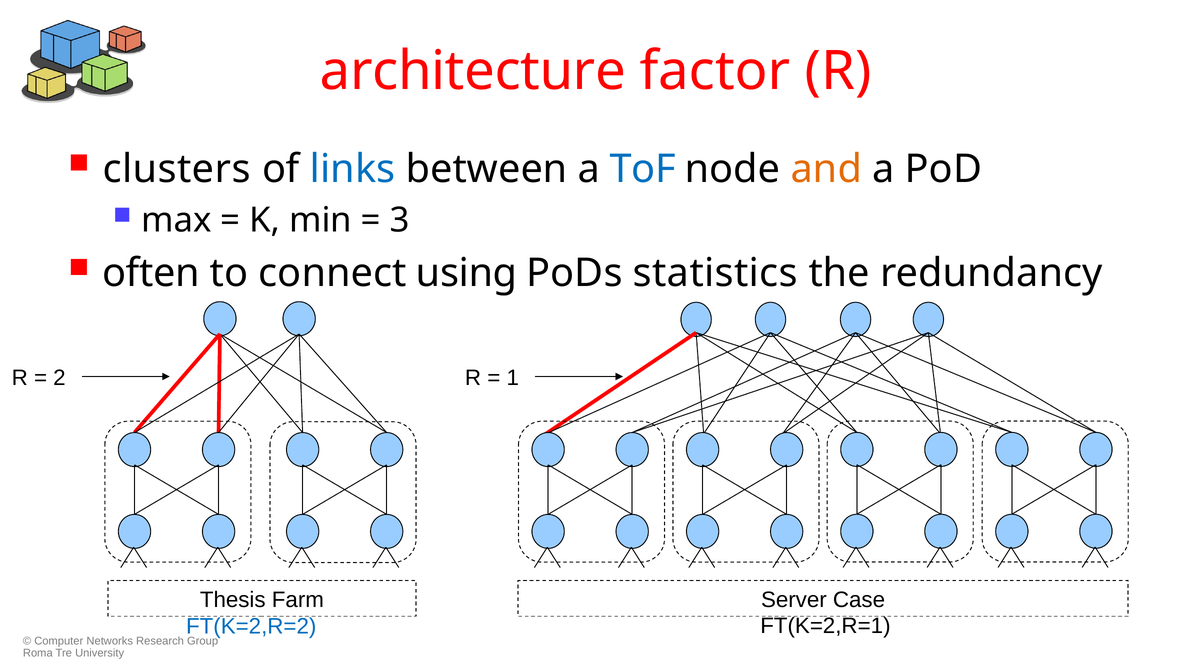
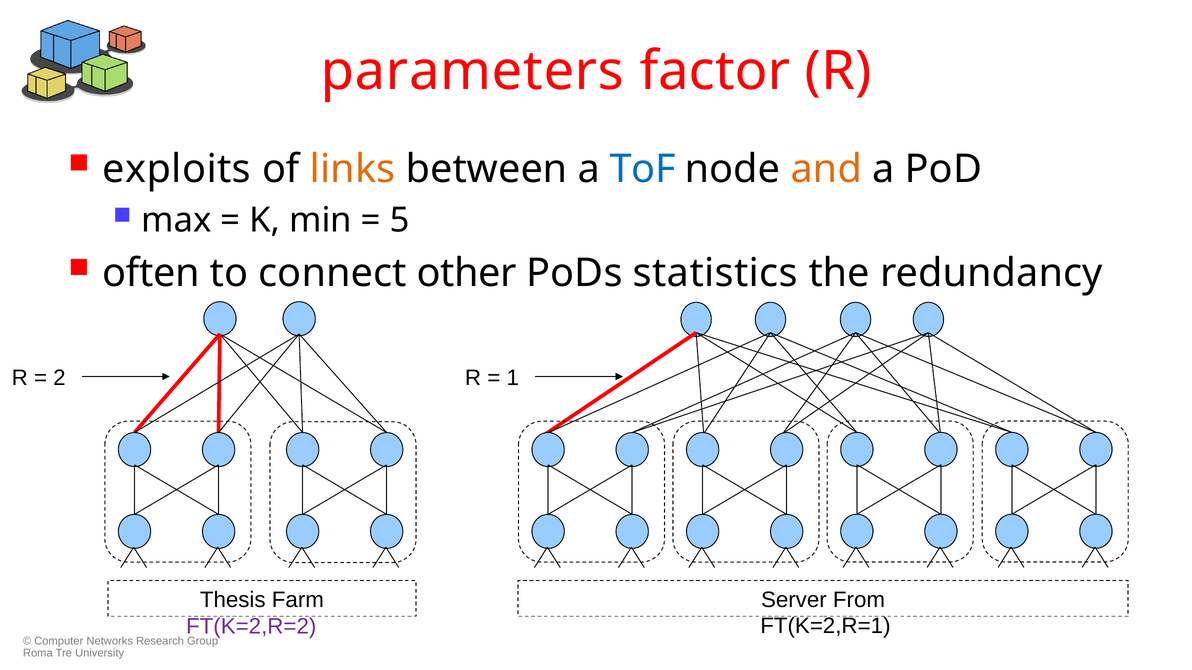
architecture: architecture -> parameters (472, 71)
clusters: clusters -> exploits (177, 169)
links colour: blue -> orange (353, 169)
3: 3 -> 5 (400, 221)
using: using -> other (467, 274)
Case: Case -> From (859, 601)
FT(K=2,R=2 colour: blue -> purple (251, 627)
